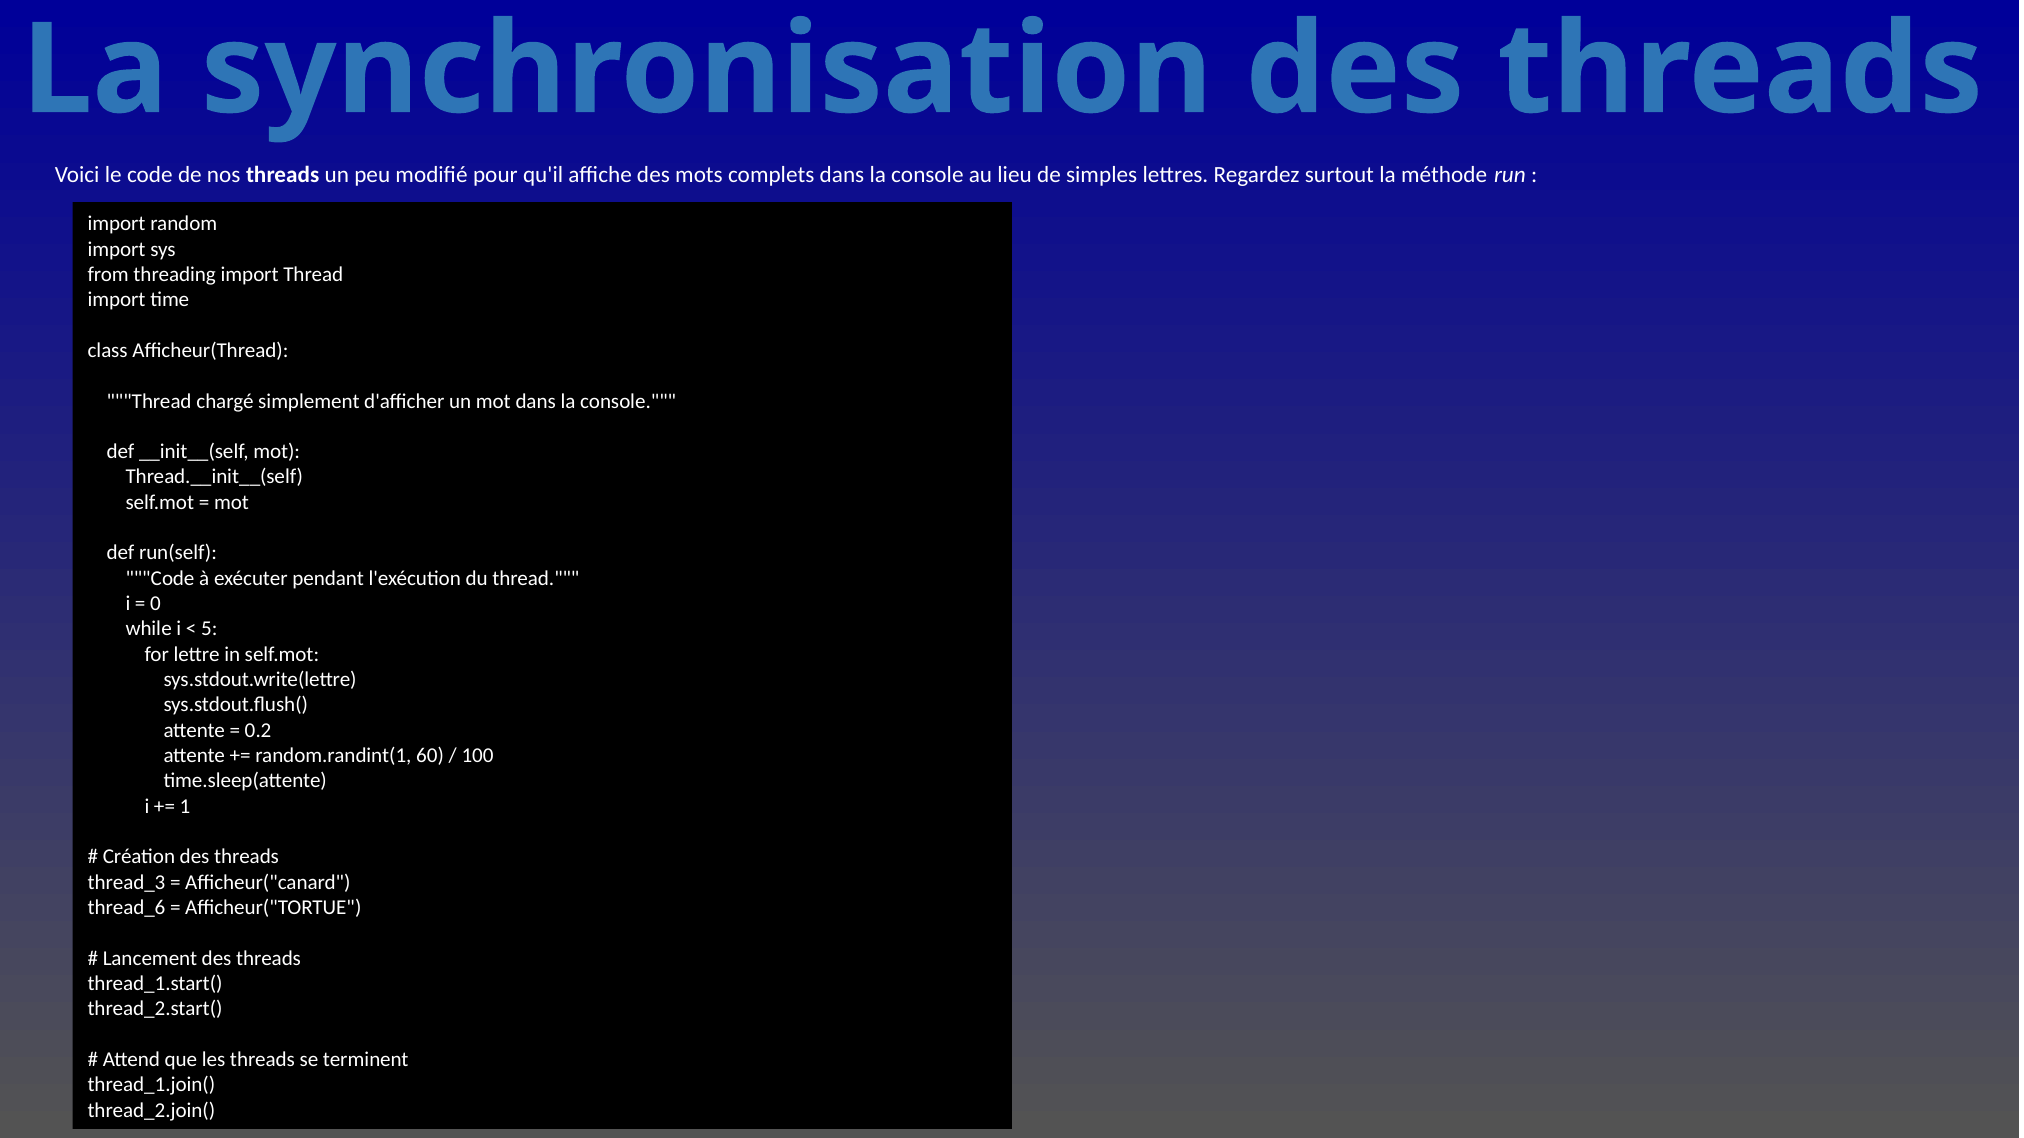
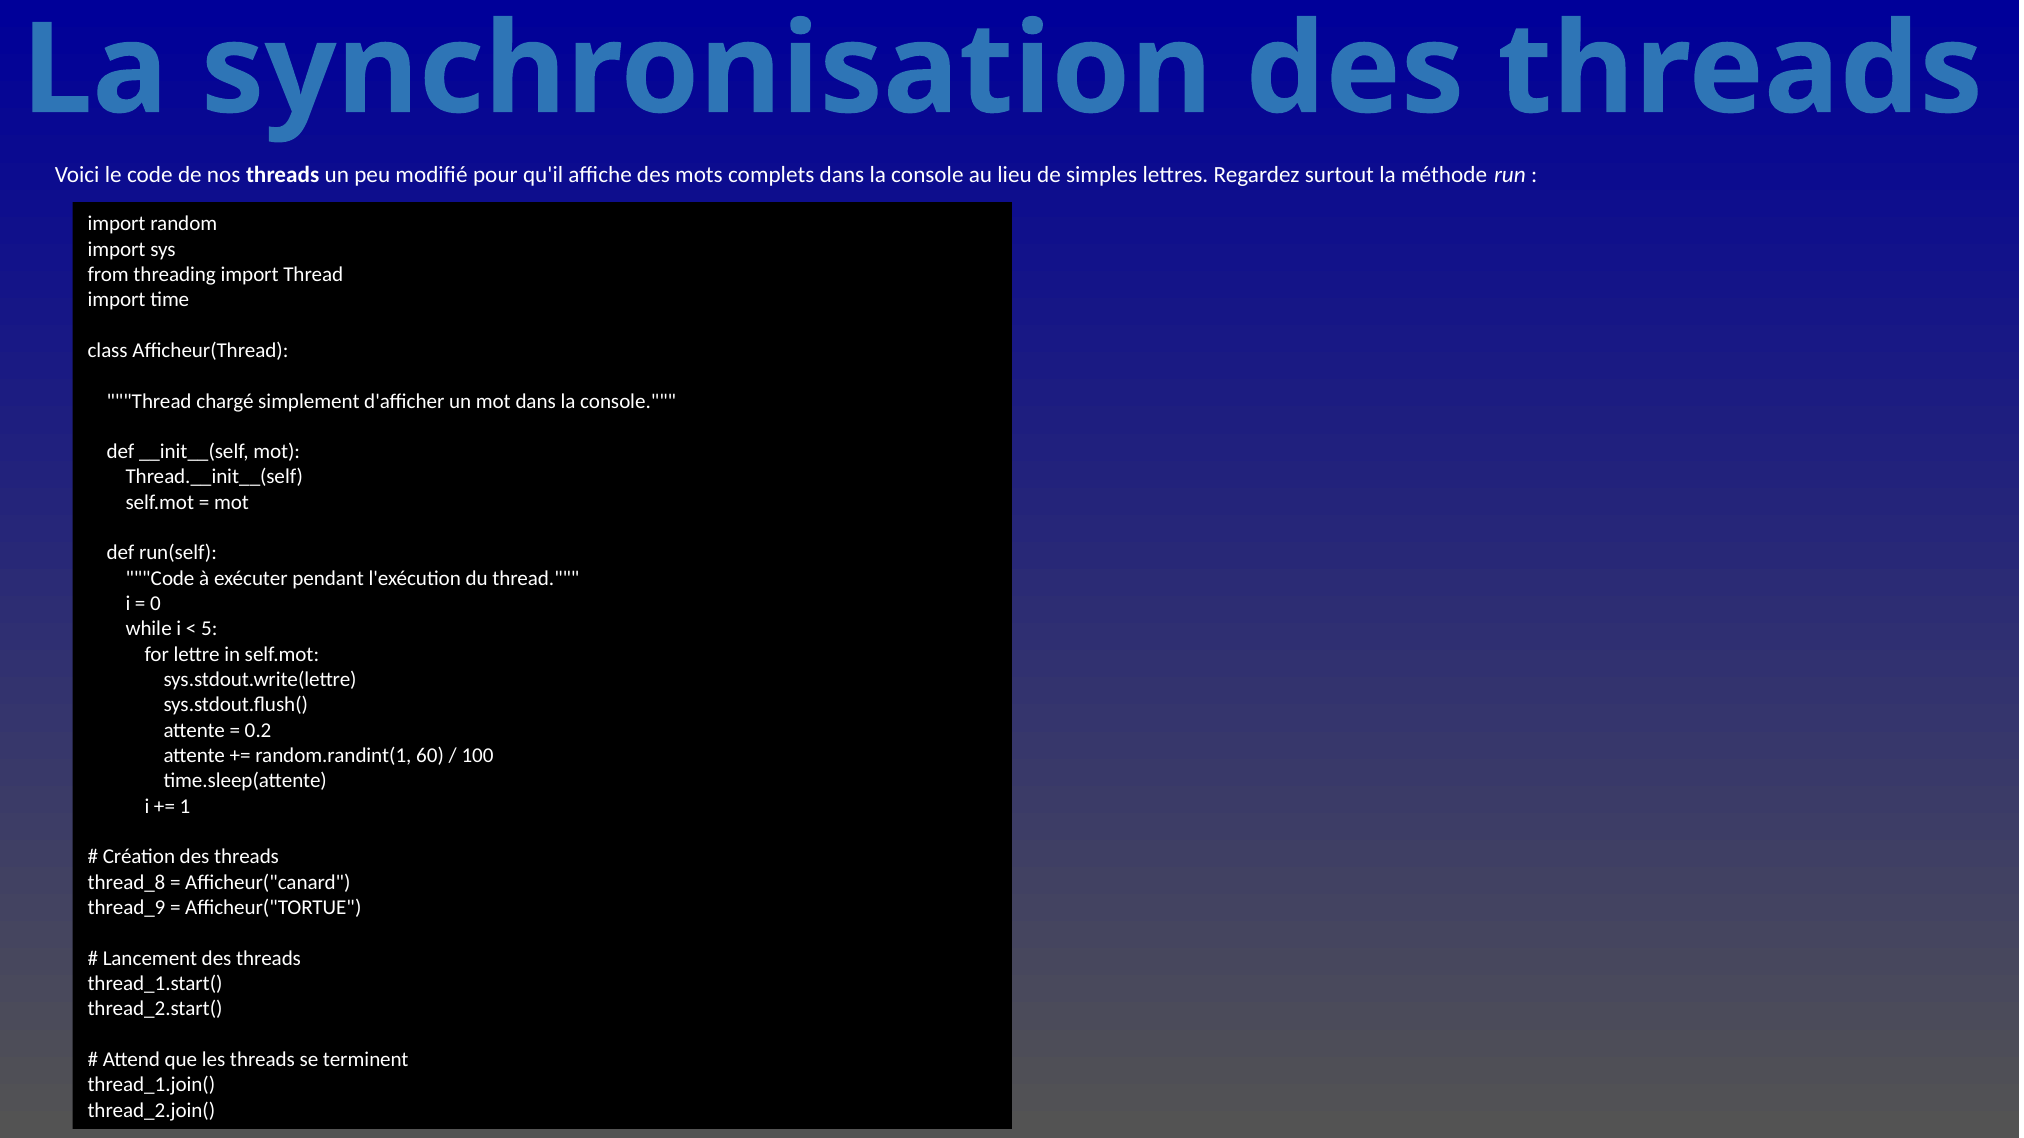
thread_3: thread_3 -> thread_8 (127, 883)
thread_6: thread_6 -> thread_9 (127, 908)
